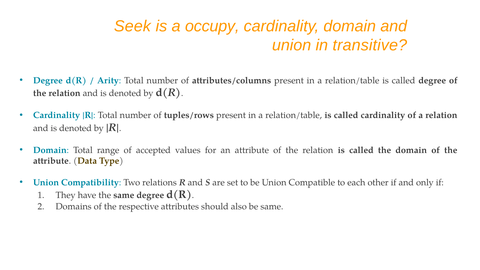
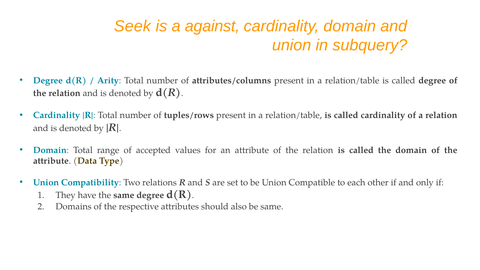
occupy: occupy -> against (212, 26)
transitive: transitive -> subquery (370, 45)
